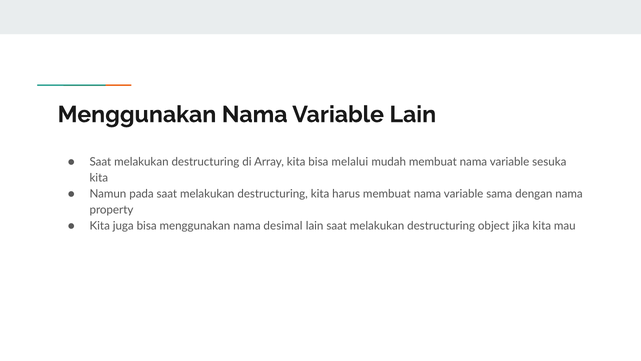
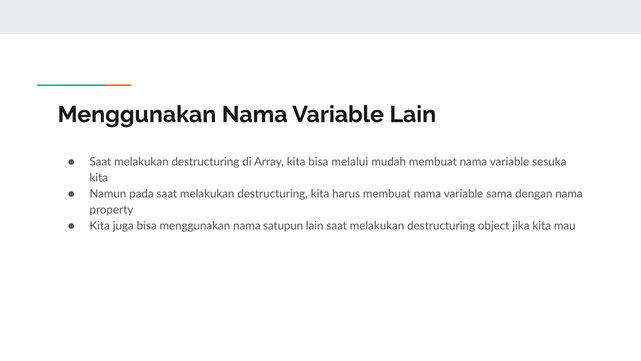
desimal: desimal -> satupun (283, 226)
